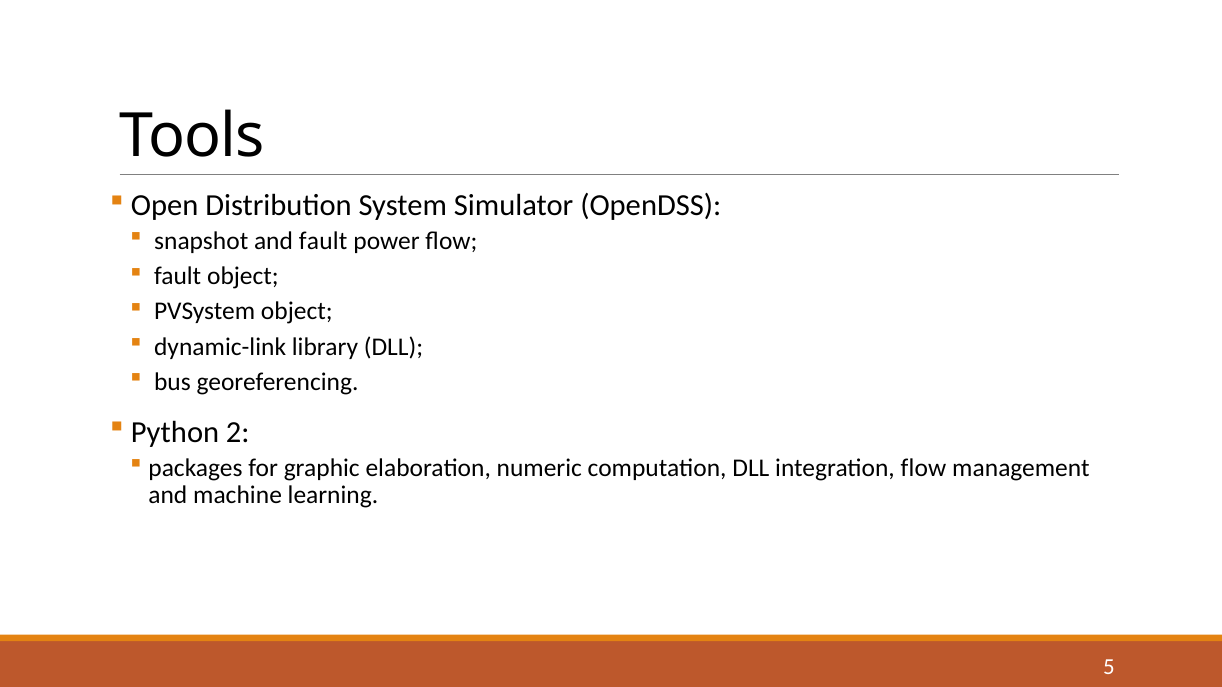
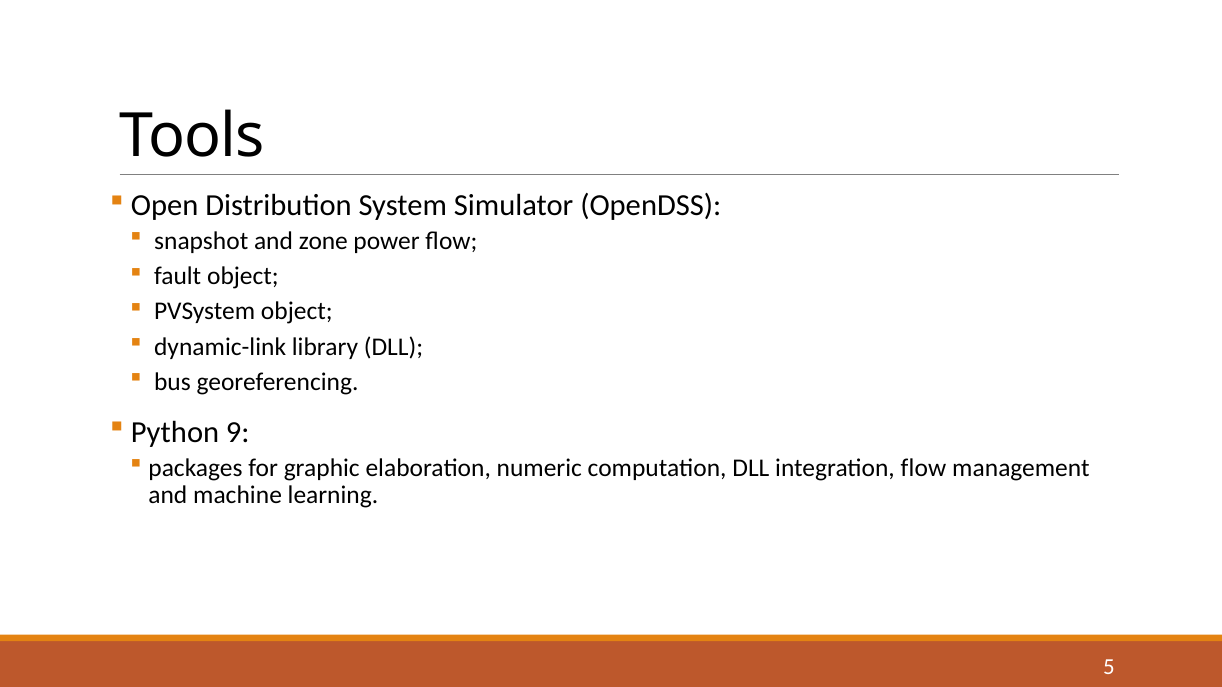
and fault: fault -> zone (323, 241)
2: 2 -> 9 (238, 433)
